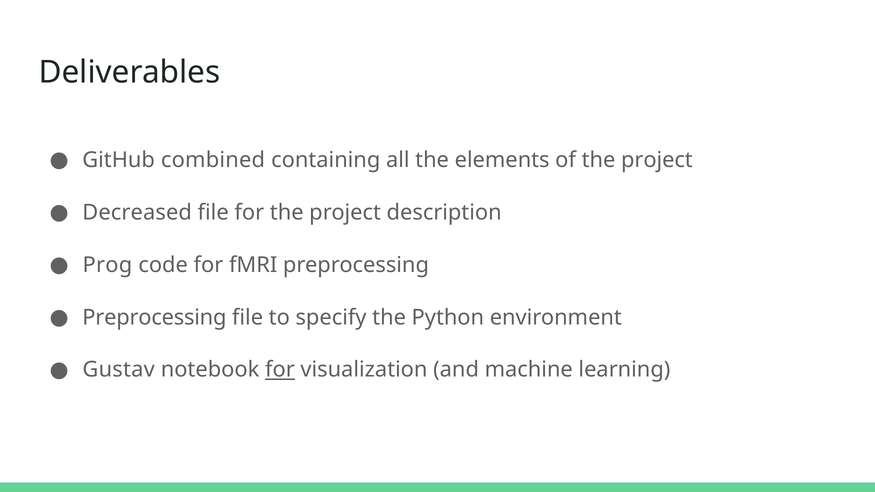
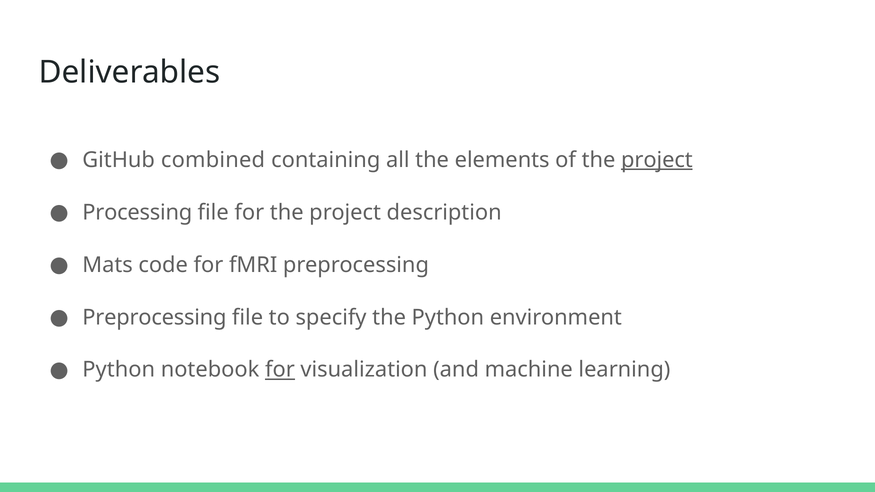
project underline: none -> present (657, 160)
Decreased: Decreased -> Processing (137, 212)
Prog: Prog -> Mats (108, 265)
Gustav: Gustav -> Python (119, 370)
